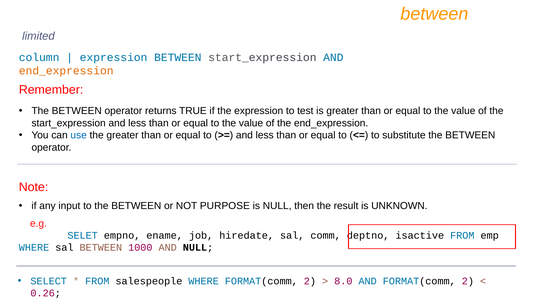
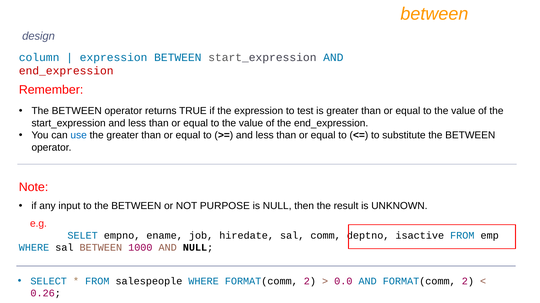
limited: limited -> design (39, 36)
end_expression colour: orange -> red (66, 71)
8.0: 8.0 -> 0.0 (343, 282)
